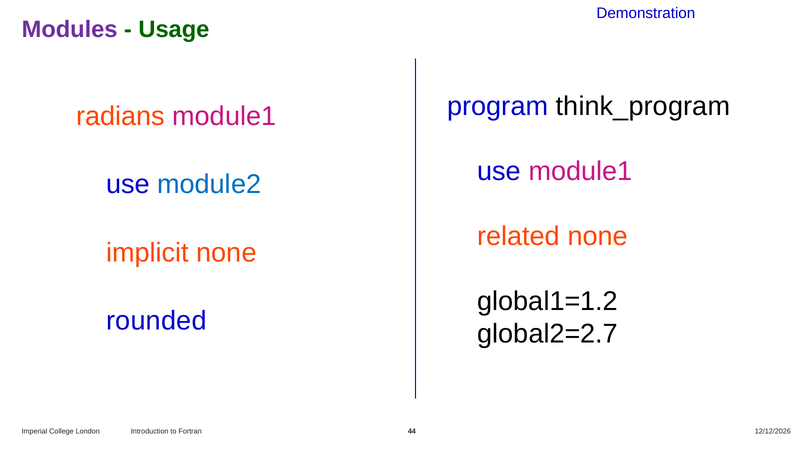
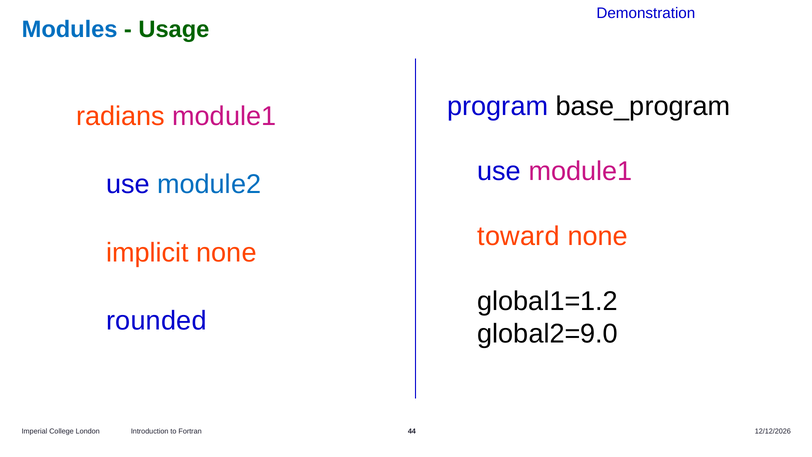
Modules colour: purple -> blue (70, 29)
think_program: think_program -> base_program (643, 106)
related: related -> toward (519, 236)
global2=2.7: global2=2.7 -> global2=9.0 (548, 334)
